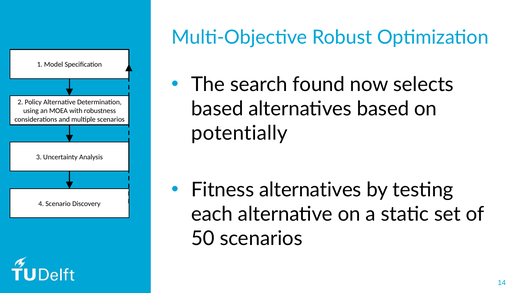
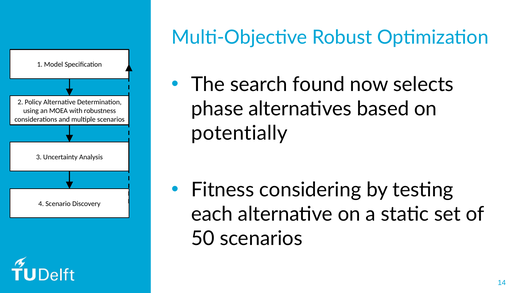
based: based -> phase (217, 109)
Fitness alternatives: alternatives -> considering (310, 190)
